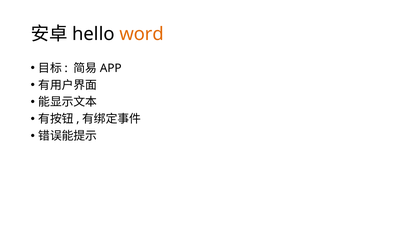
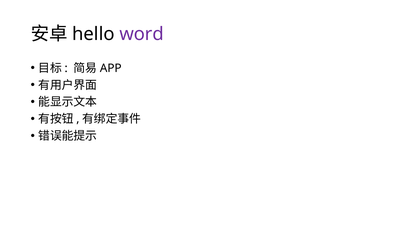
word colour: orange -> purple (142, 34)
